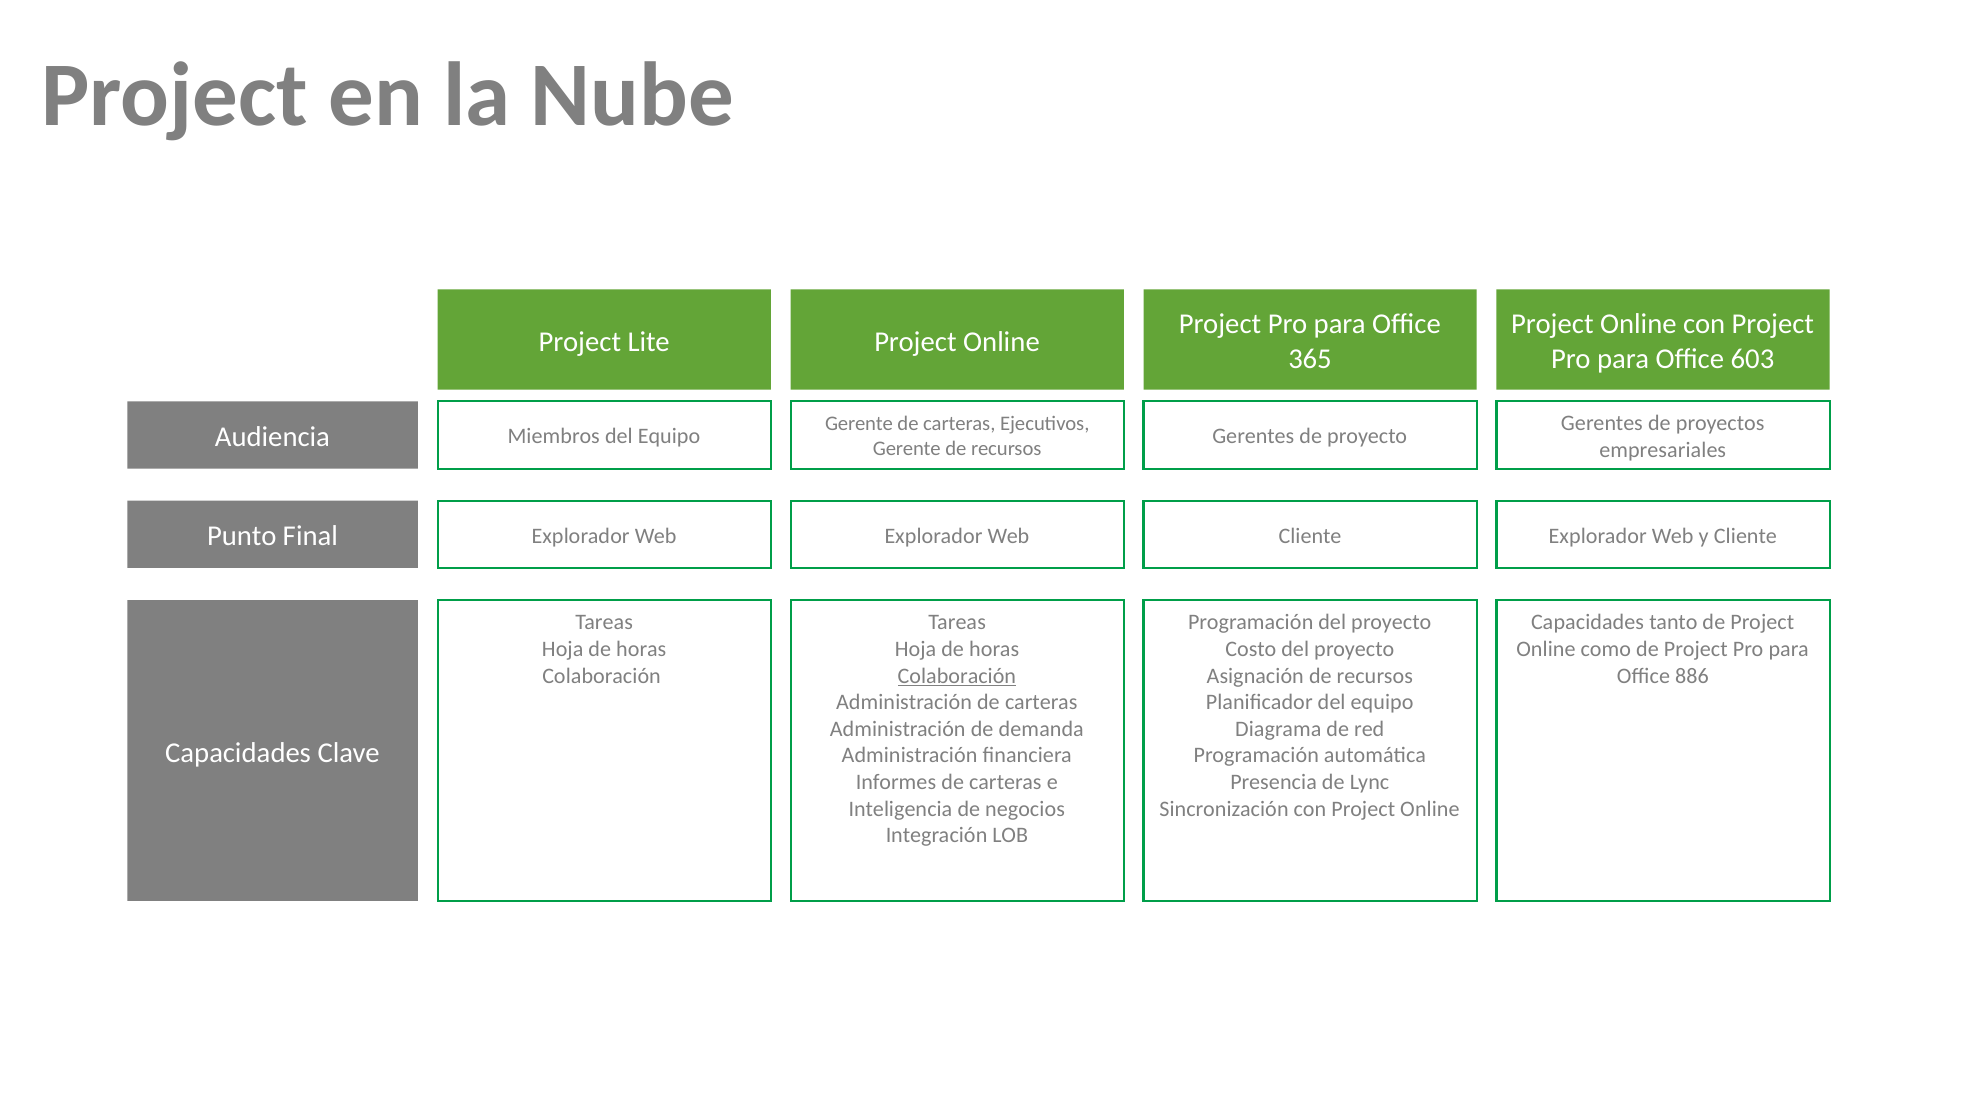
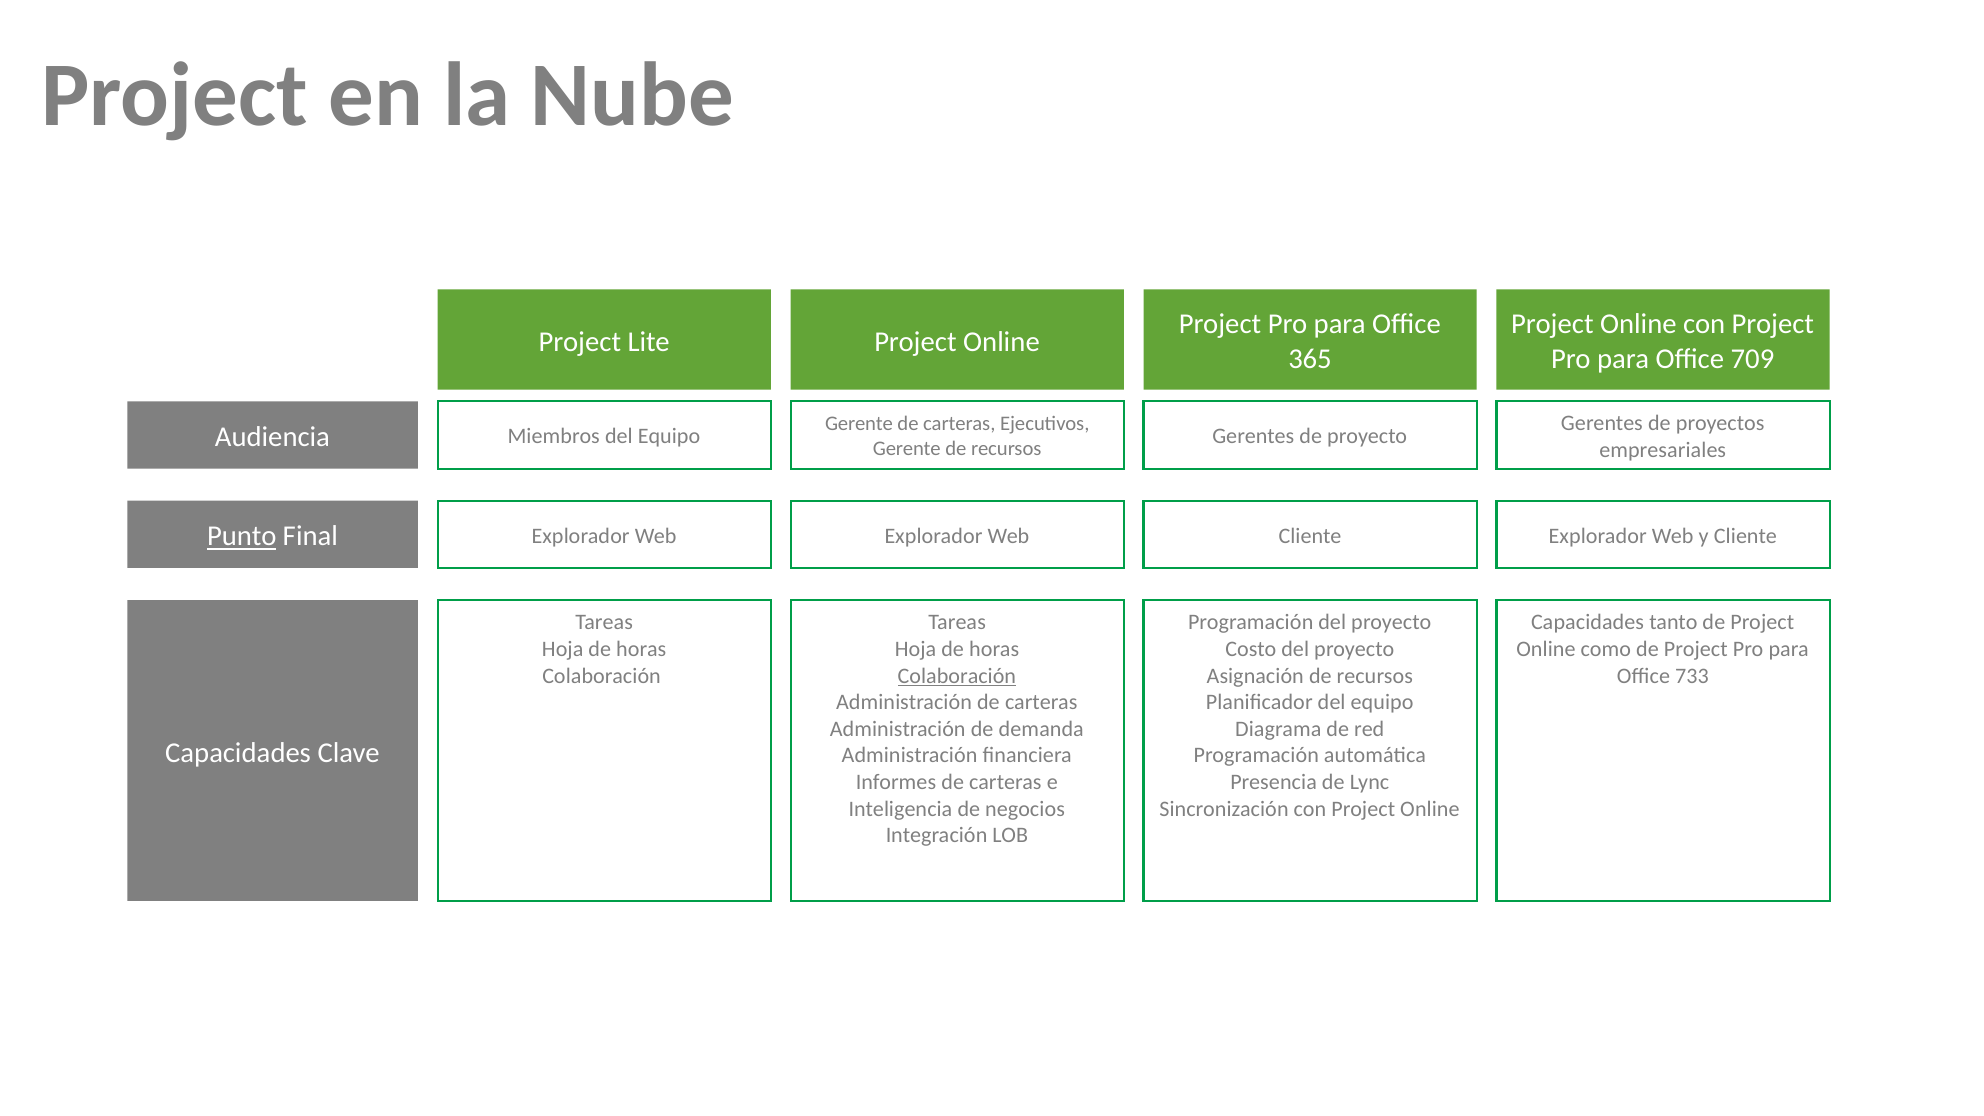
603: 603 -> 709 (1752, 359)
Punto underline: none -> present (242, 536)
886: 886 -> 733 (1692, 676)
